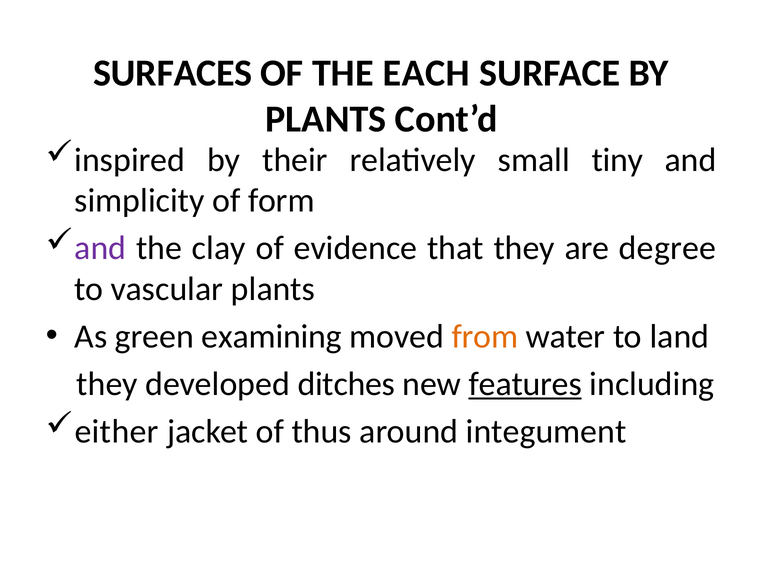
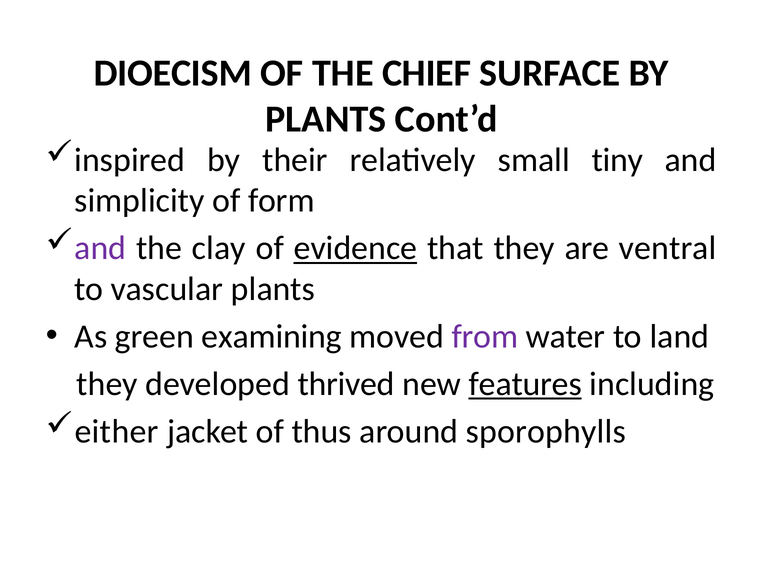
SURFACES: SURFACES -> DIOECISM (173, 73)
EACH: EACH -> CHIEF (427, 73)
evidence underline: none -> present (355, 248)
degree: degree -> ventral (668, 248)
from colour: orange -> purple (485, 337)
ditches: ditches -> thrived (346, 384)
integument: integument -> sporophylls (546, 432)
